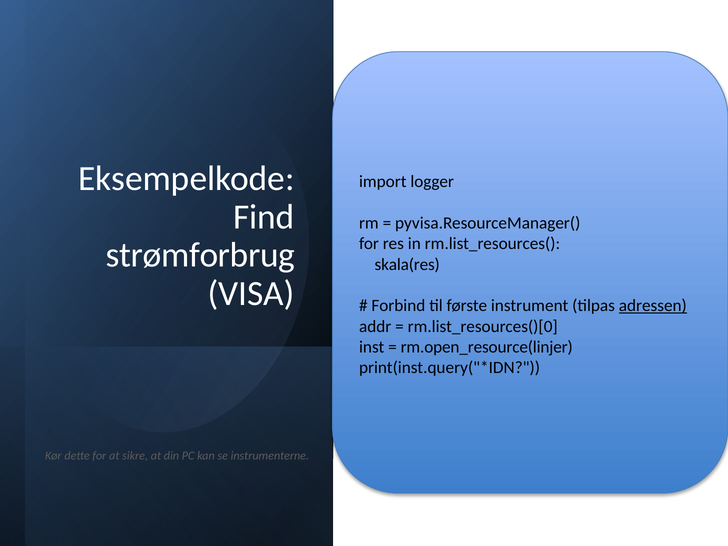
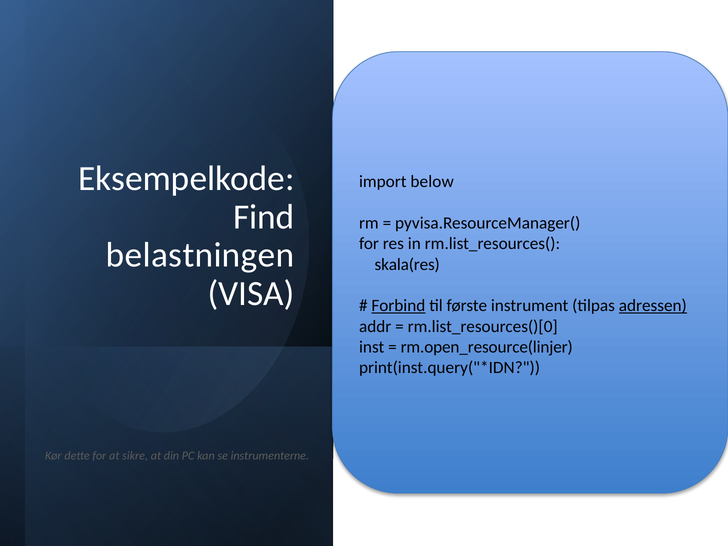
logger: logger -> below (432, 182)
strømforbrug: strømforbrug -> belastningen (200, 255)
Forbind underline: none -> present (398, 306)
